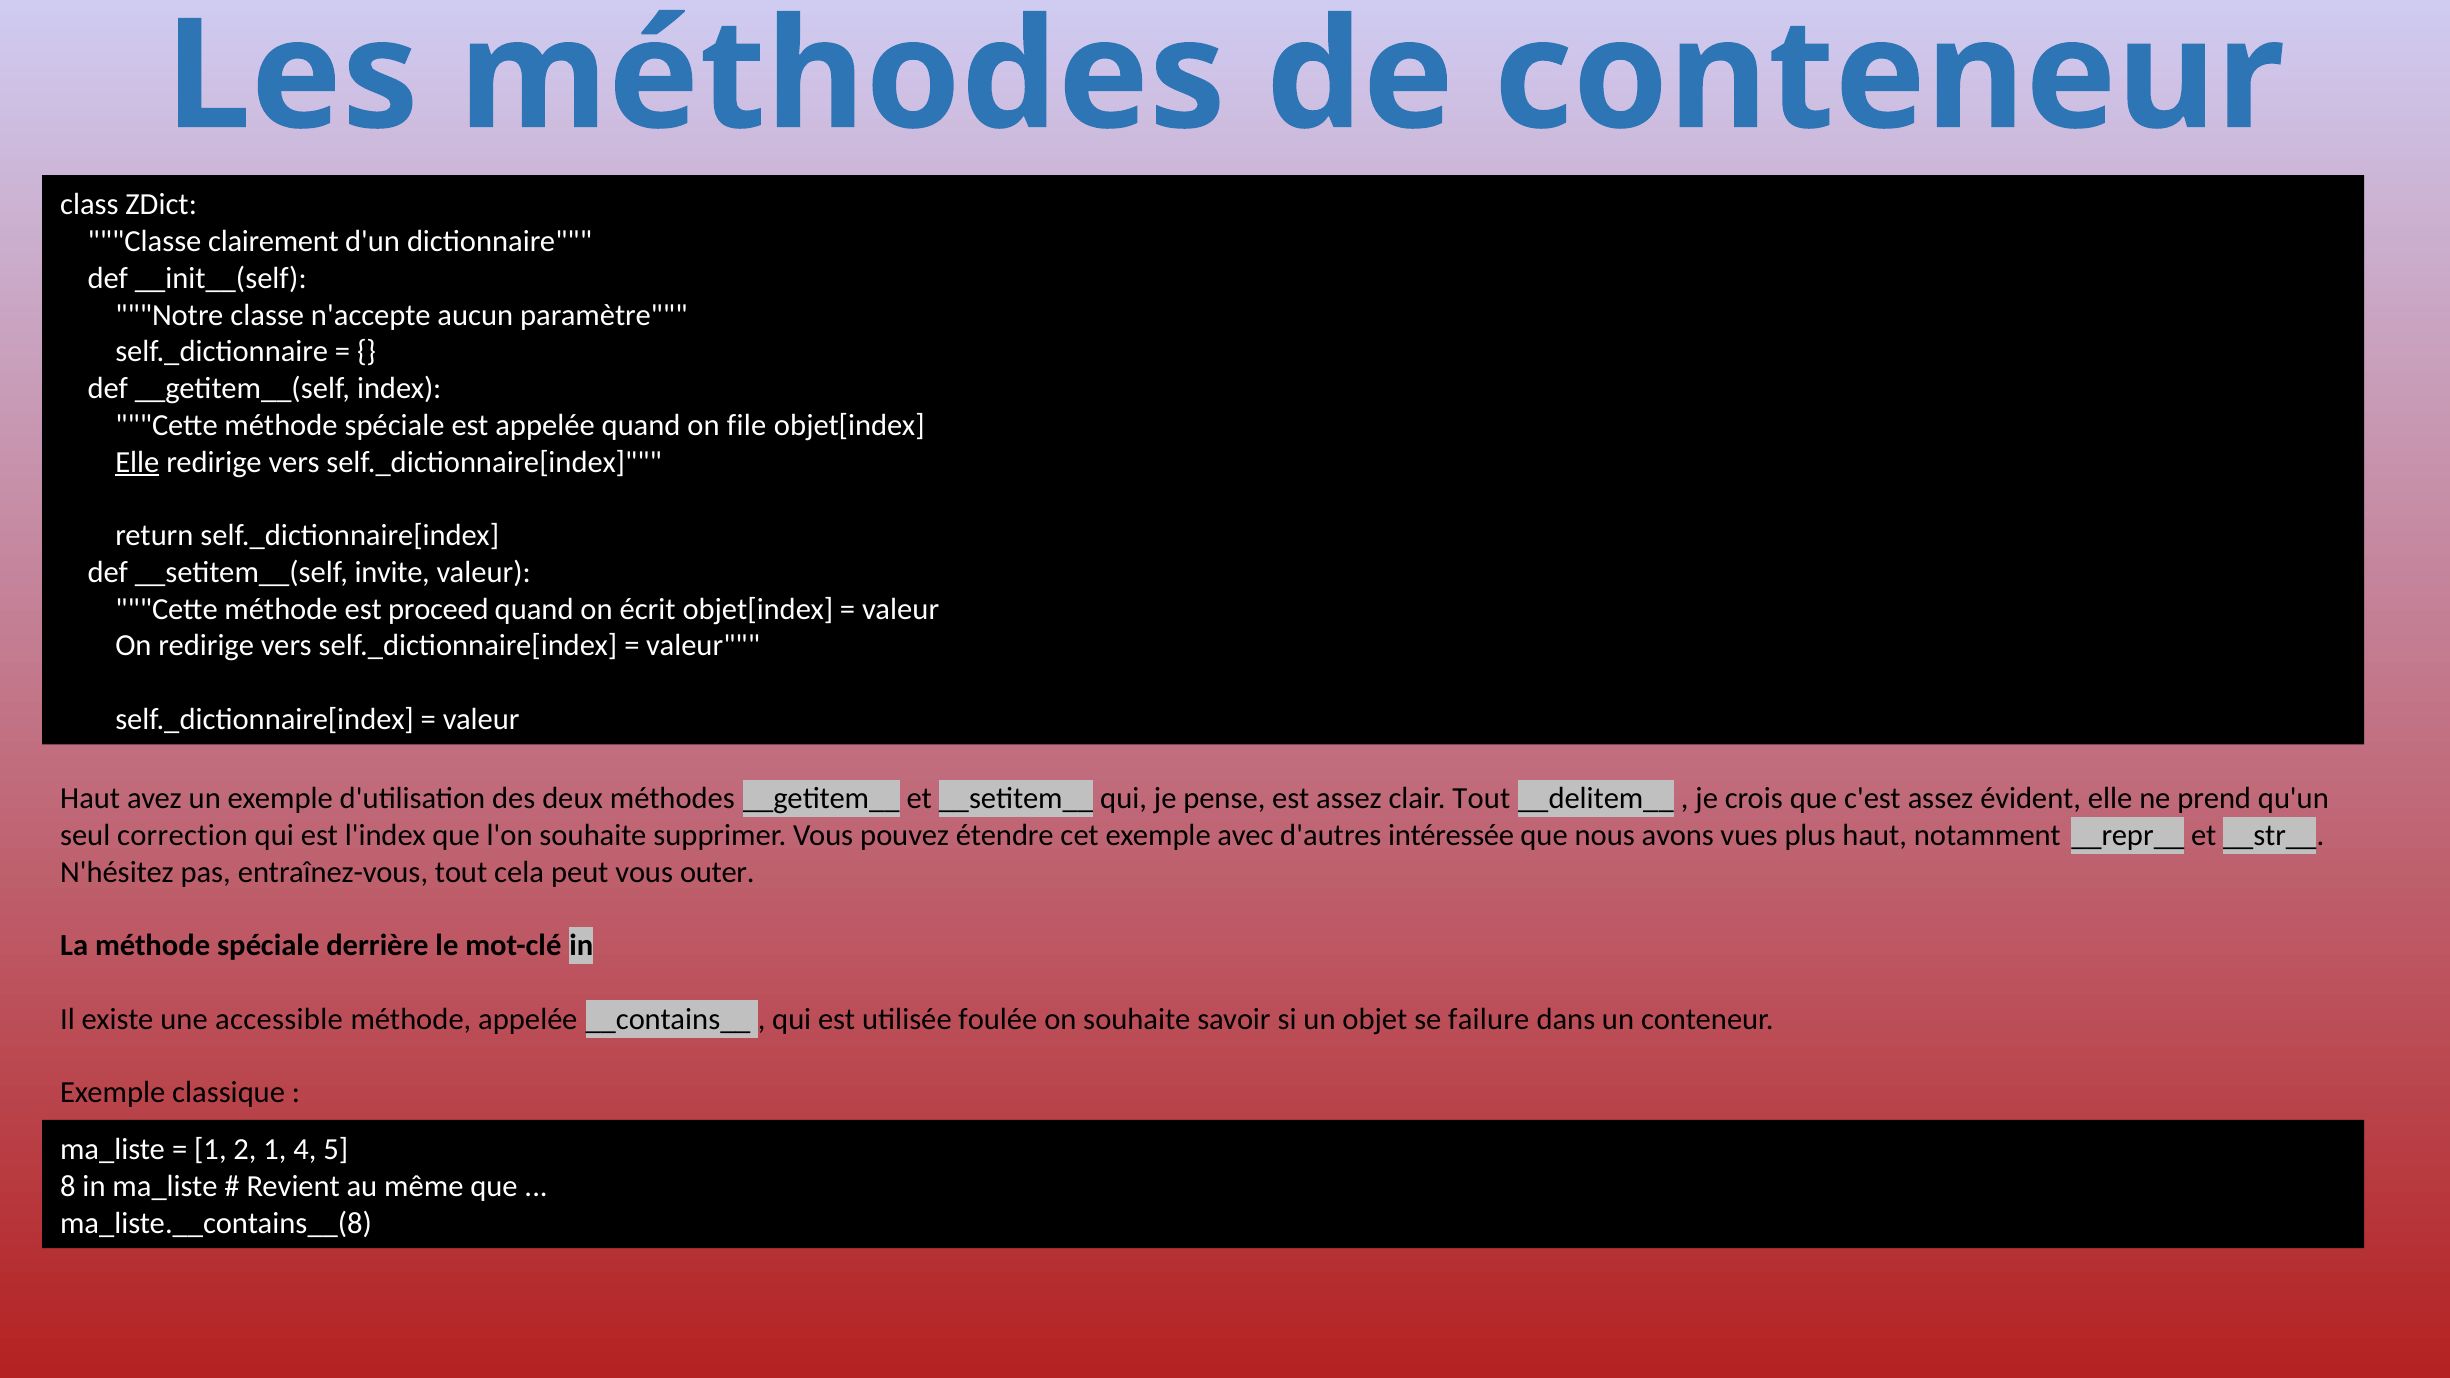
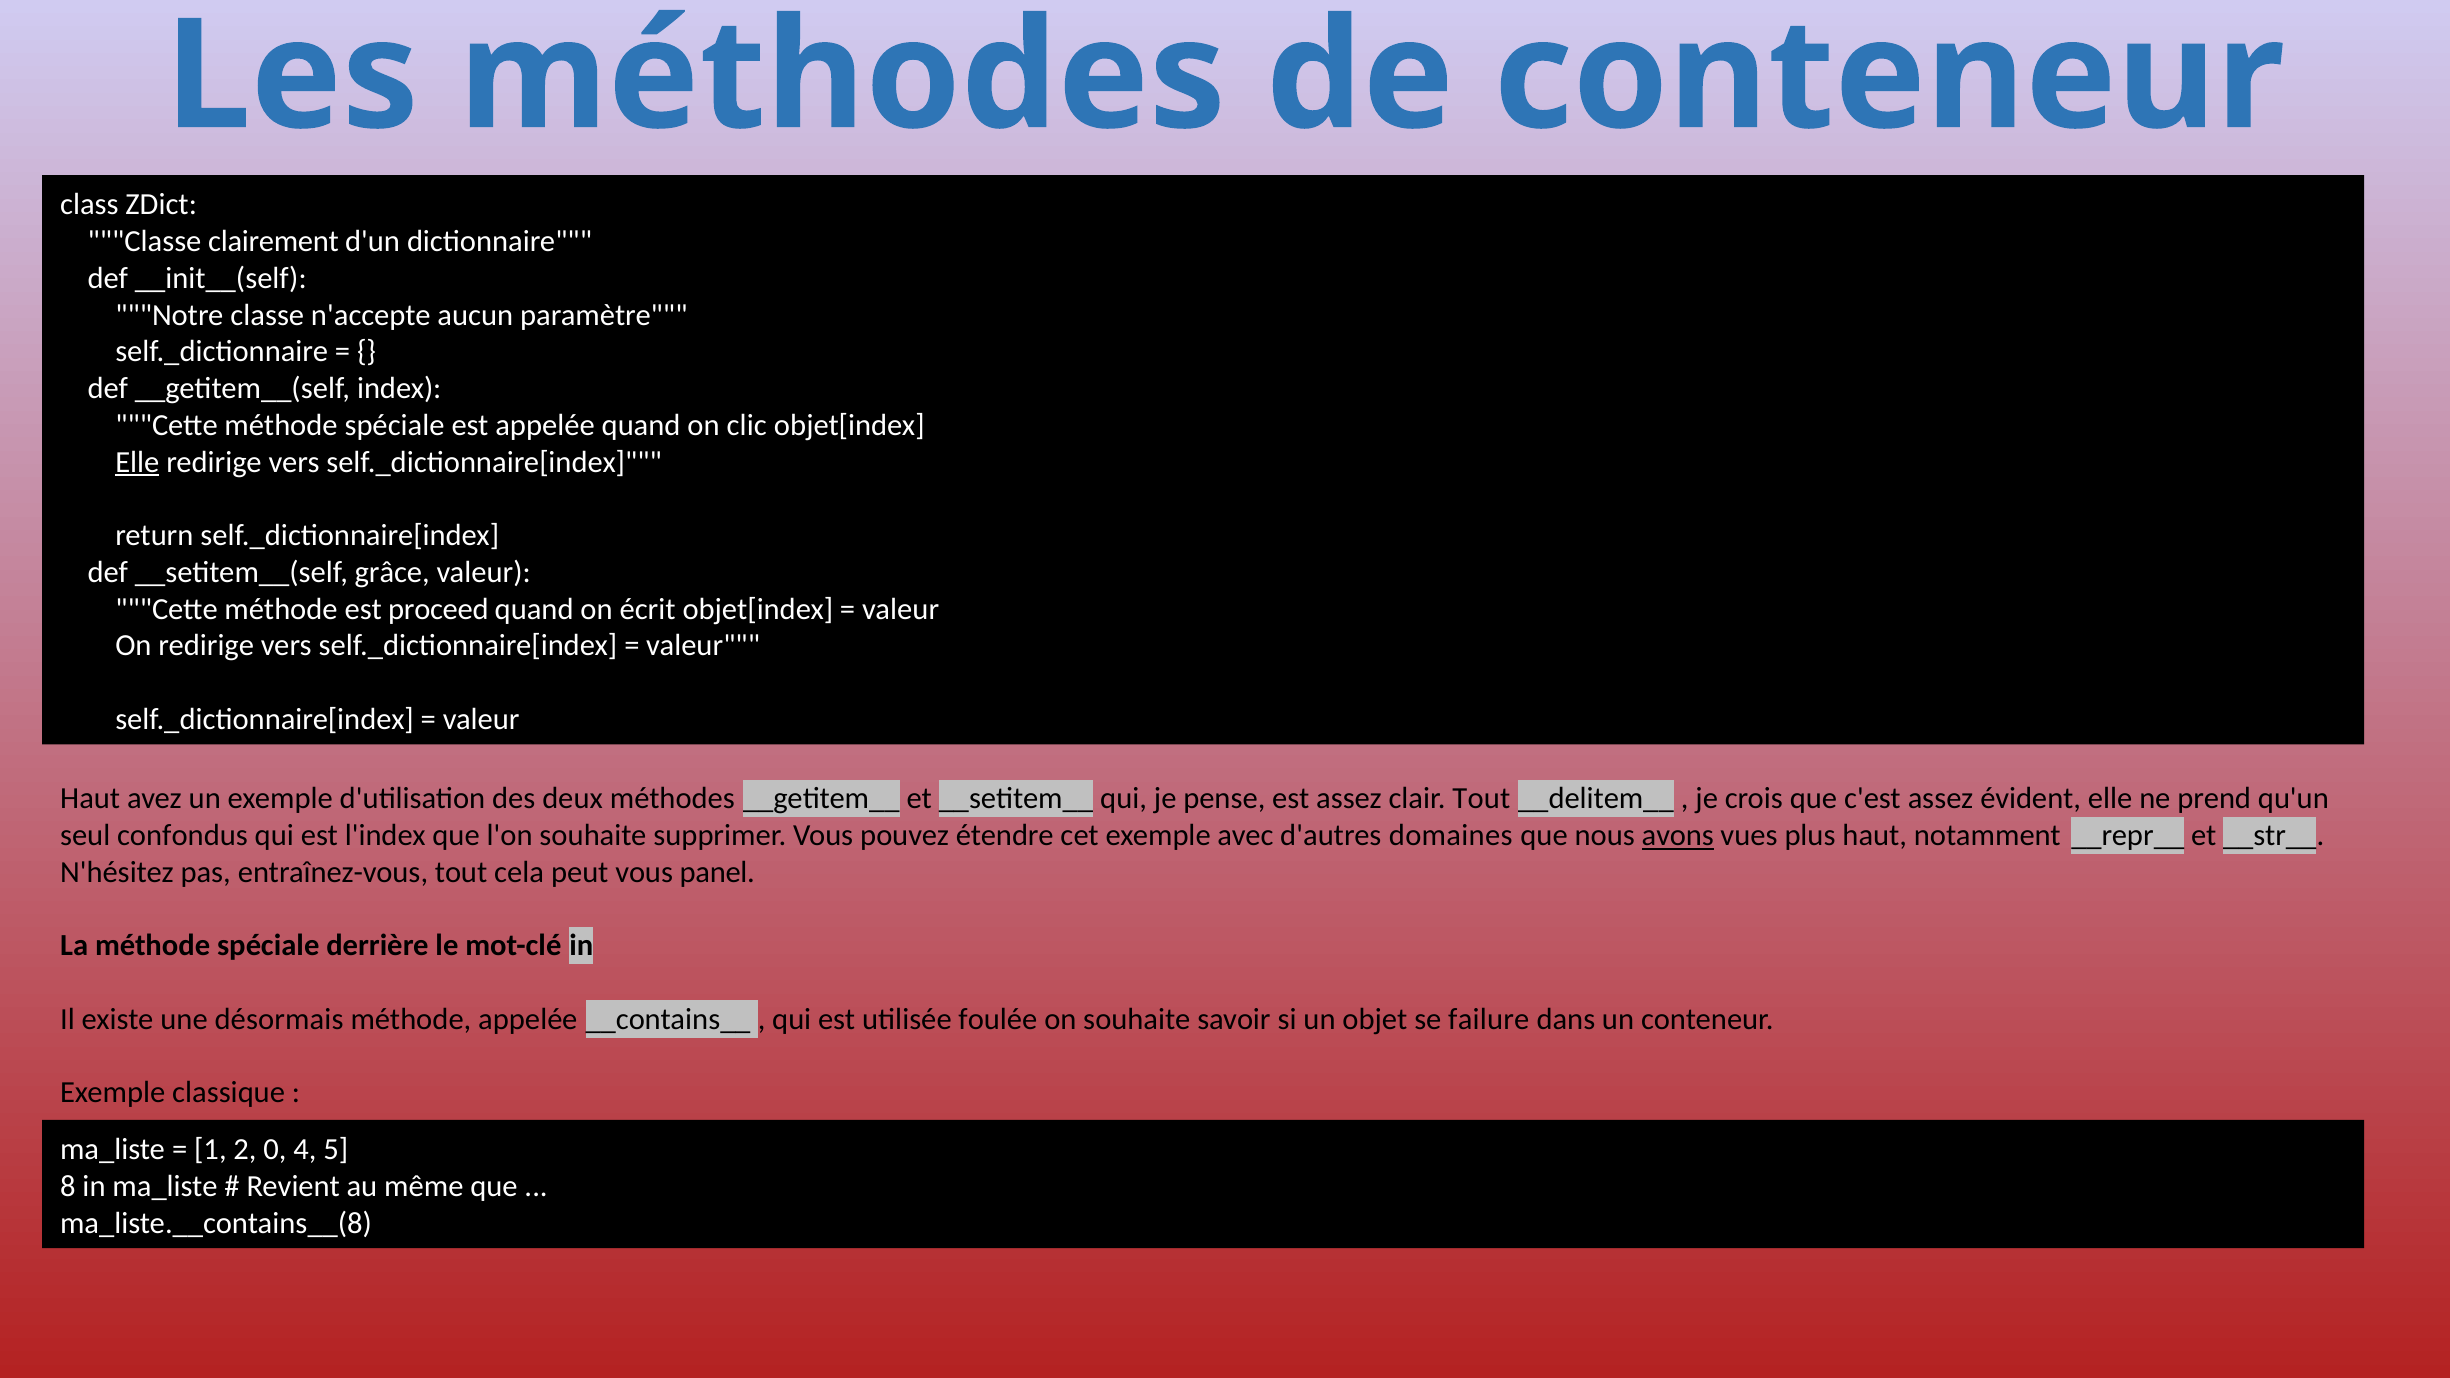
file: file -> clic (747, 425)
invite: invite -> grâce (392, 572)
correction: correction -> confondus (182, 836)
intéressée: intéressée -> domaines (1451, 836)
avons underline: none -> present (1678, 836)
outer: outer -> panel (717, 872)
accessible: accessible -> désormais (279, 1019)
2 1: 1 -> 0 (275, 1150)
